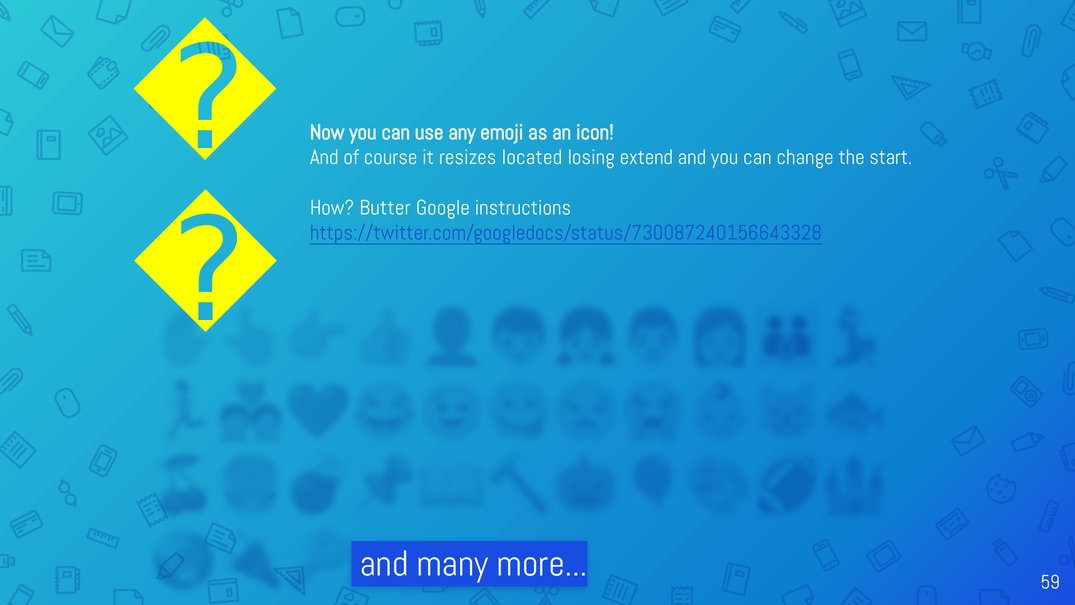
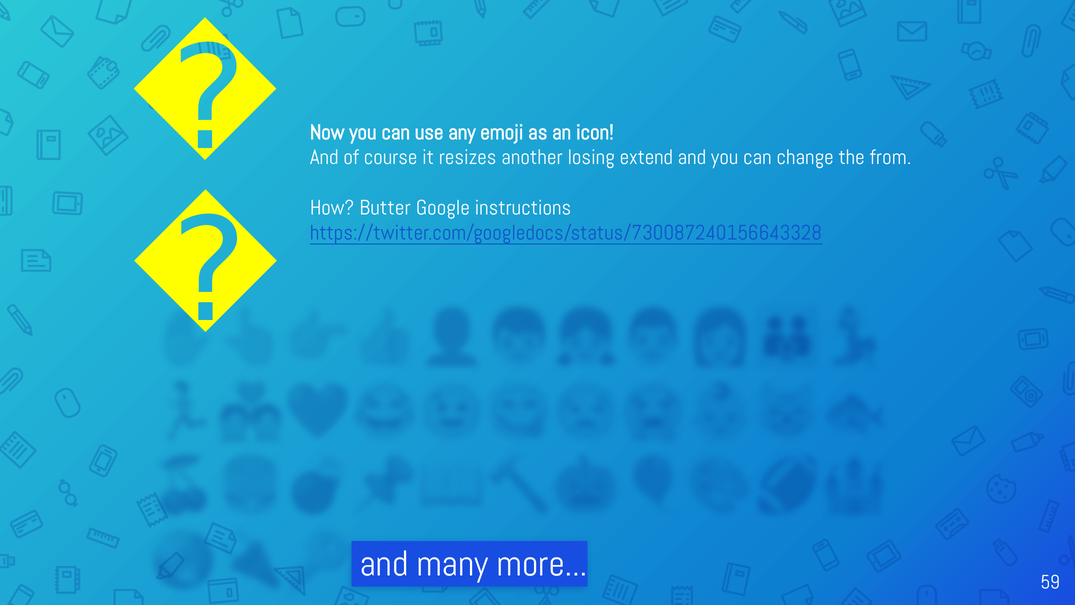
located: located -> another (532, 157)
start: start -> from (891, 157)
